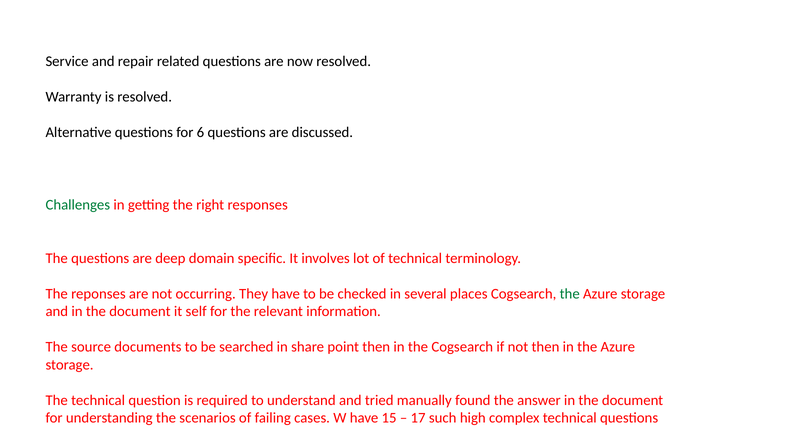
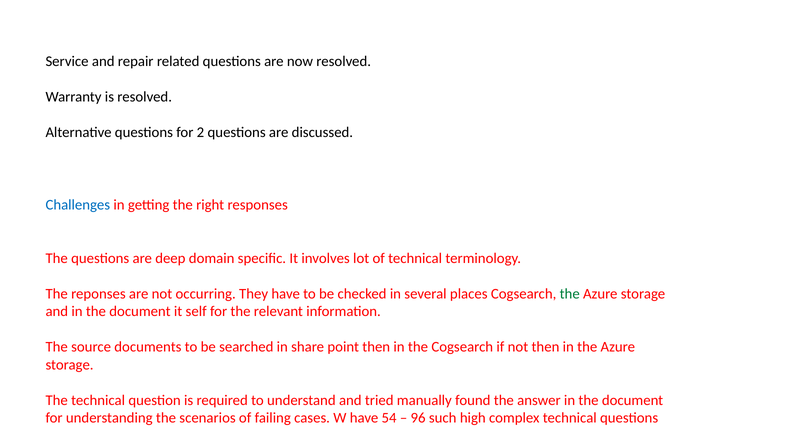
6: 6 -> 2 (200, 132)
Challenges colour: green -> blue (78, 205)
15: 15 -> 54 (389, 418)
17: 17 -> 96 (418, 418)
